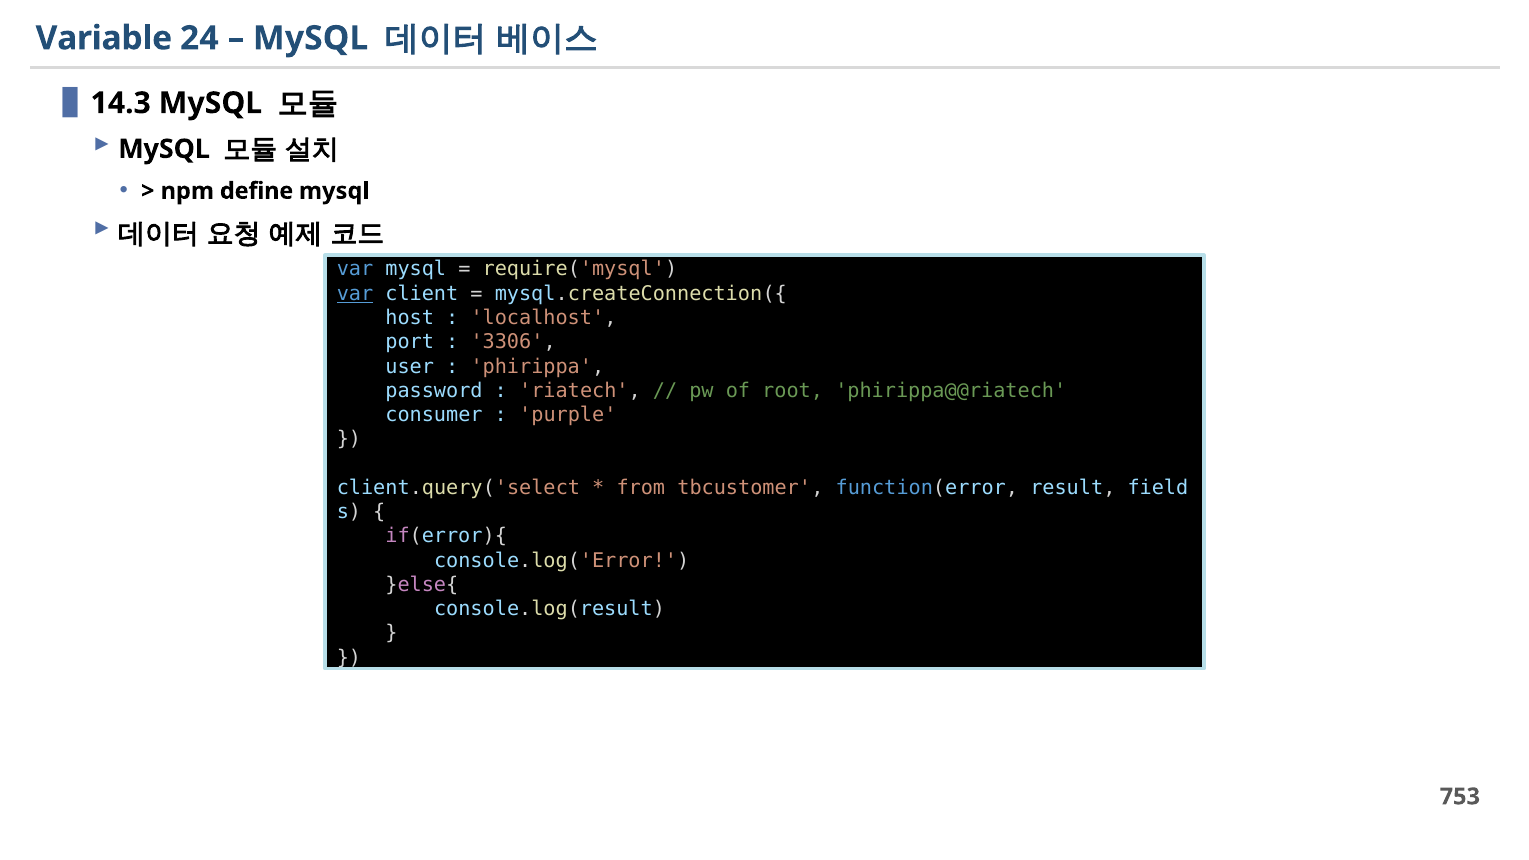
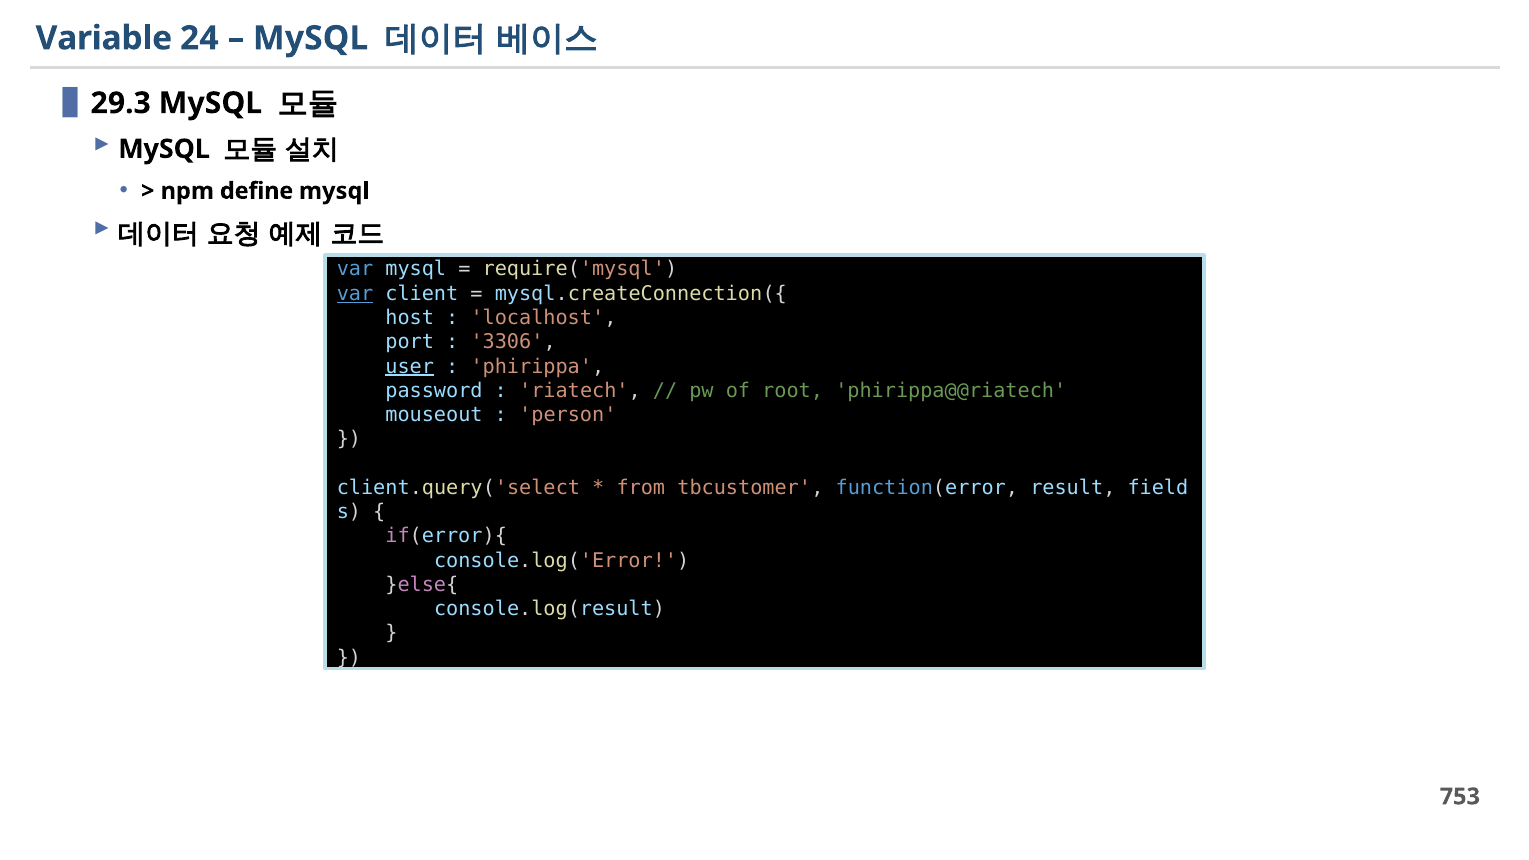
14.3: 14.3 -> 29.3 (121, 103)
user underline: none -> present (410, 366)
consumer: consumer -> mouseout (434, 415)
purple: purple -> person (568, 415)
